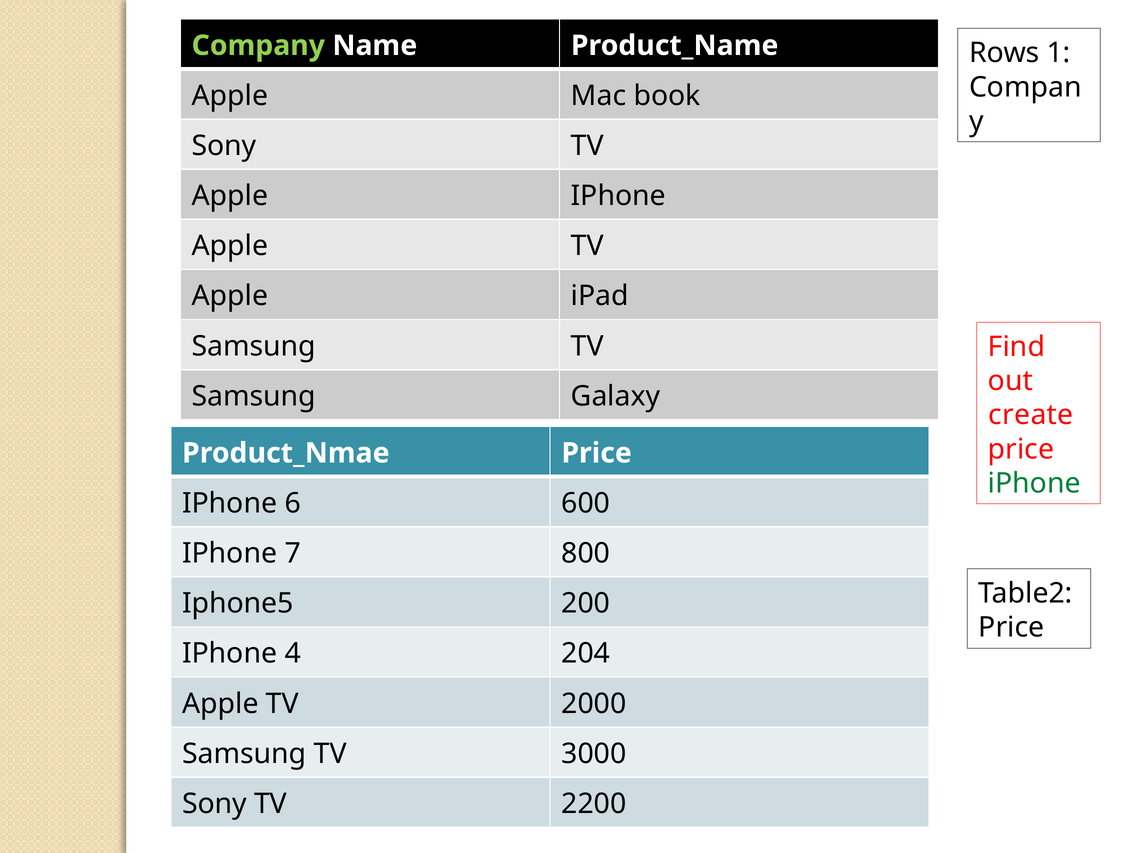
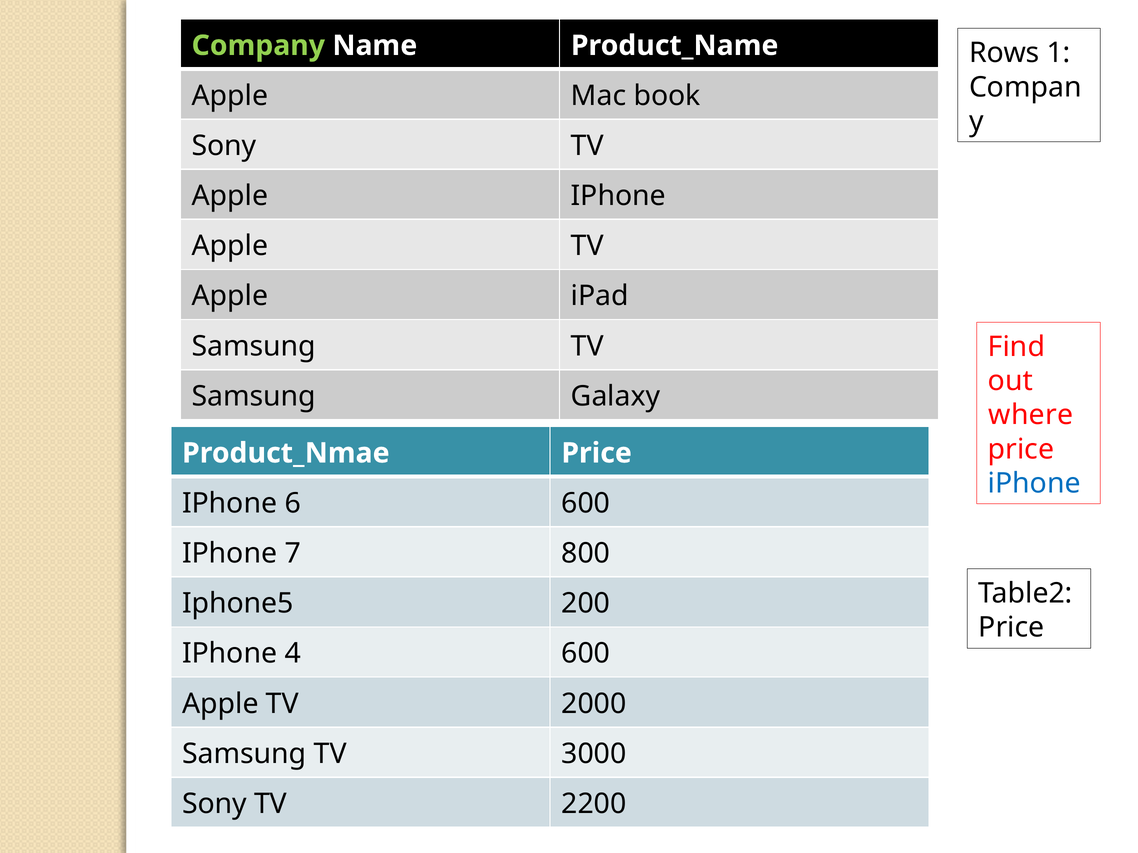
create: create -> where (1031, 415)
iPhone colour: green -> blue (1034, 484)
4 204: 204 -> 600 (586, 654)
